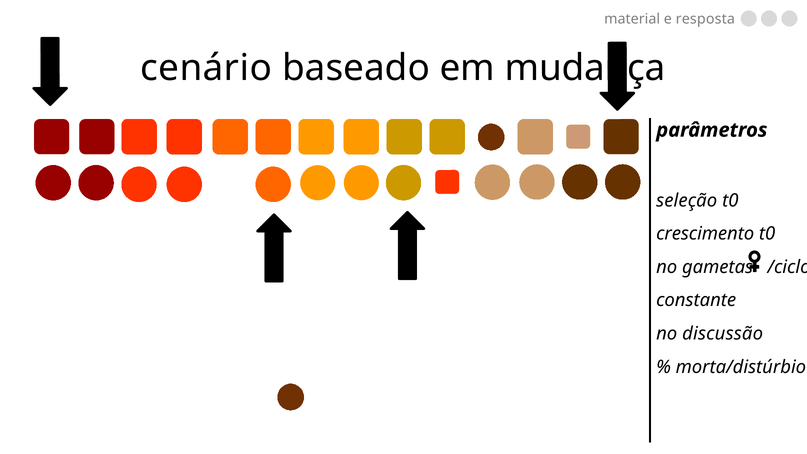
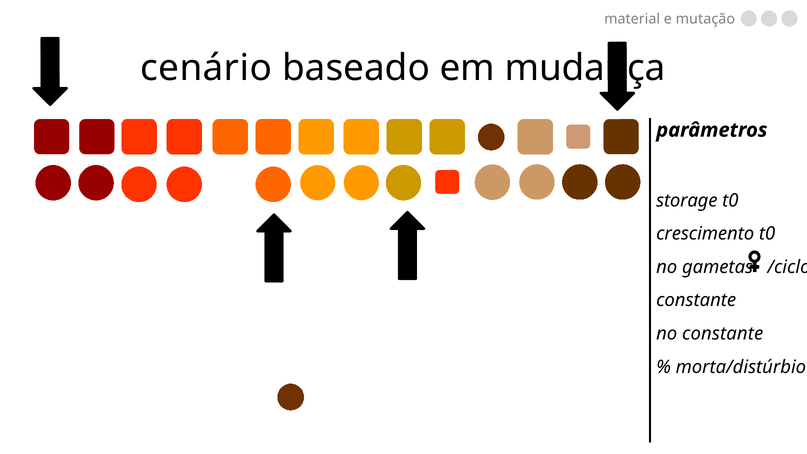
resposta: resposta -> mutação (705, 19)
seleção: seleção -> storage (687, 201)
no discussão: discussão -> constante (723, 334)
